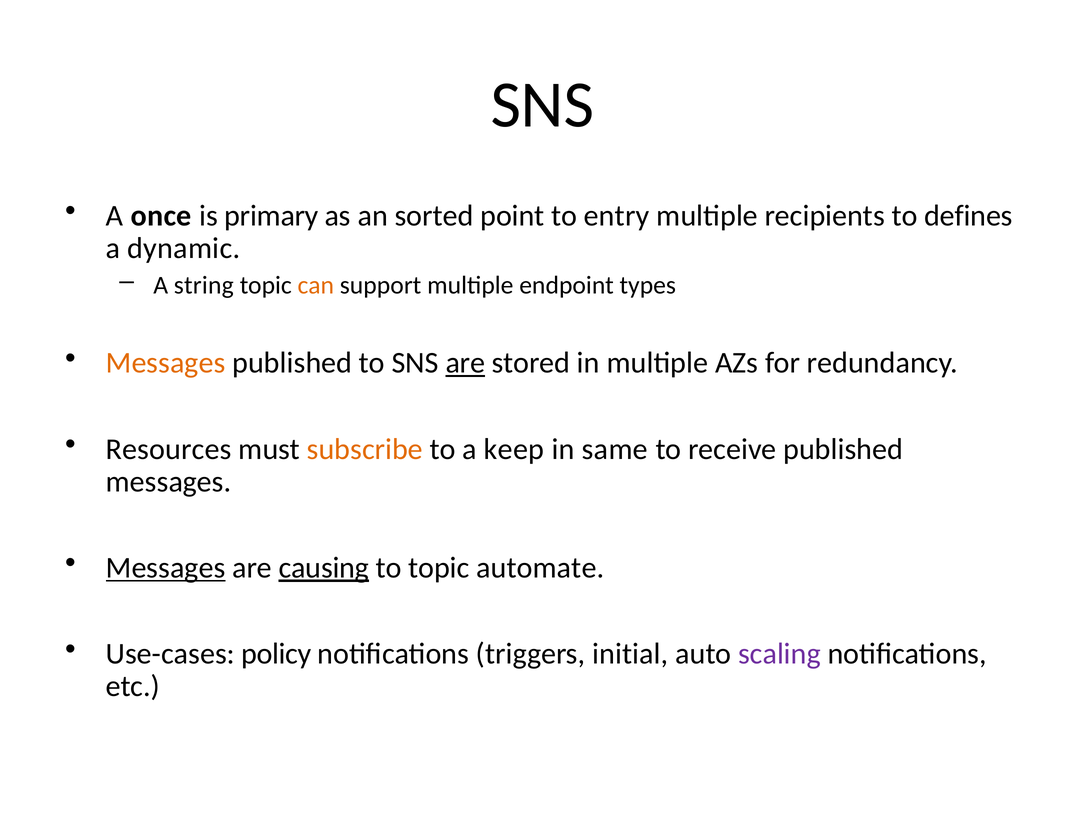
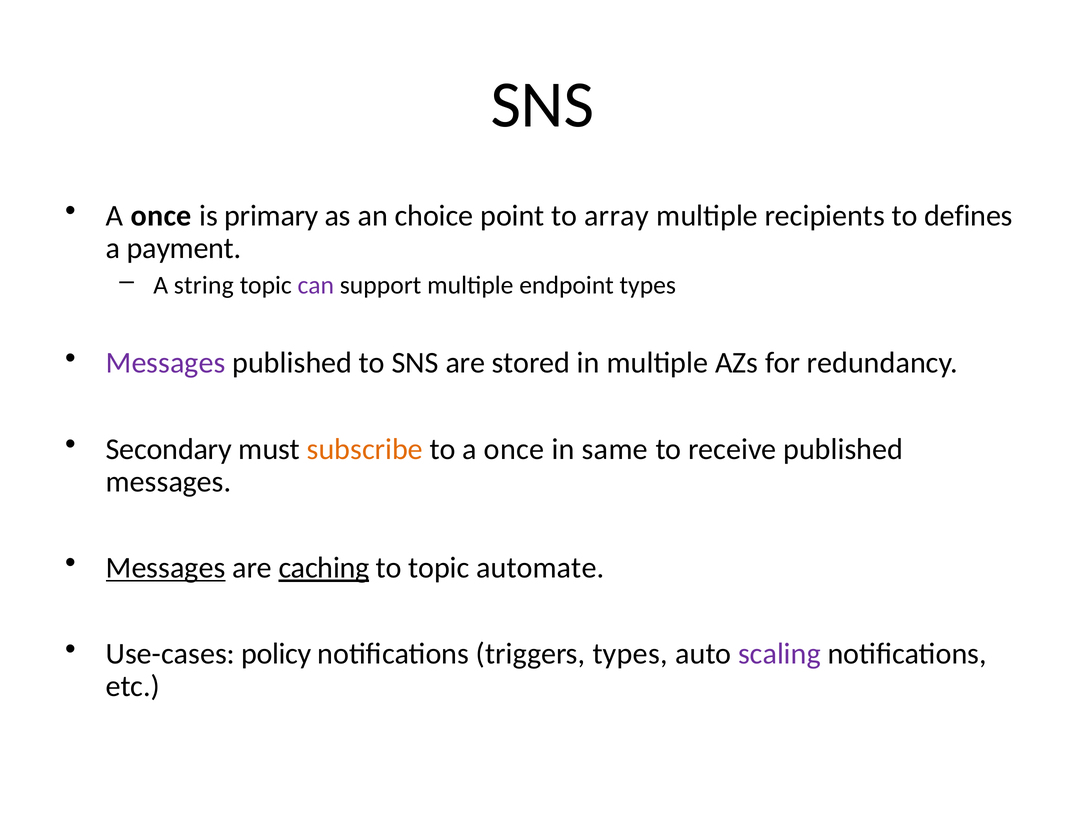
sorted: sorted -> choice (434, 216)
entry: entry -> array (616, 216)
dynamic: dynamic -> payment (184, 248)
can colour: orange -> purple (316, 285)
Messages colour: orange -> purple (166, 363)
are underline: present -> none (465, 363)
Resources: Resources -> Secondary (169, 449)
to a keep: keep -> once (514, 449)
causing: causing -> caching (324, 568)
triggers initial: initial -> types (630, 654)
